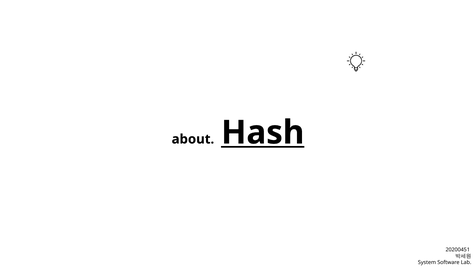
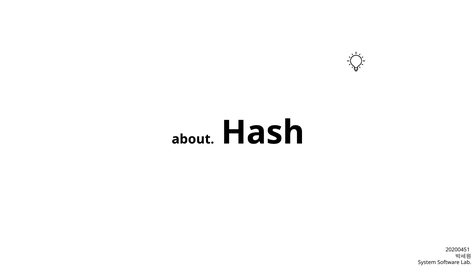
Hash underline: present -> none (263, 132)
